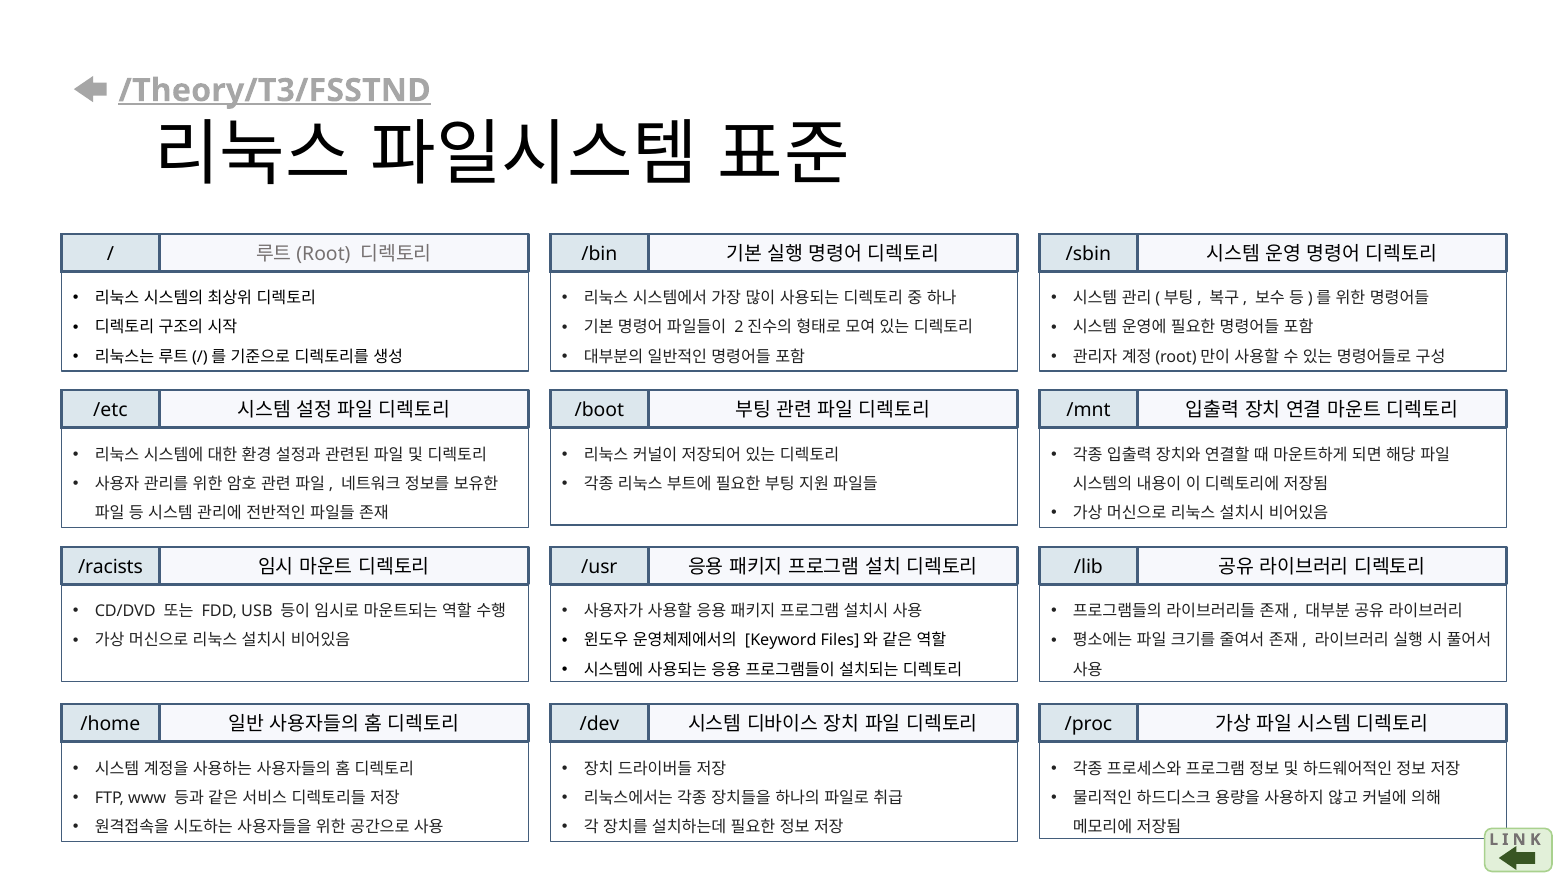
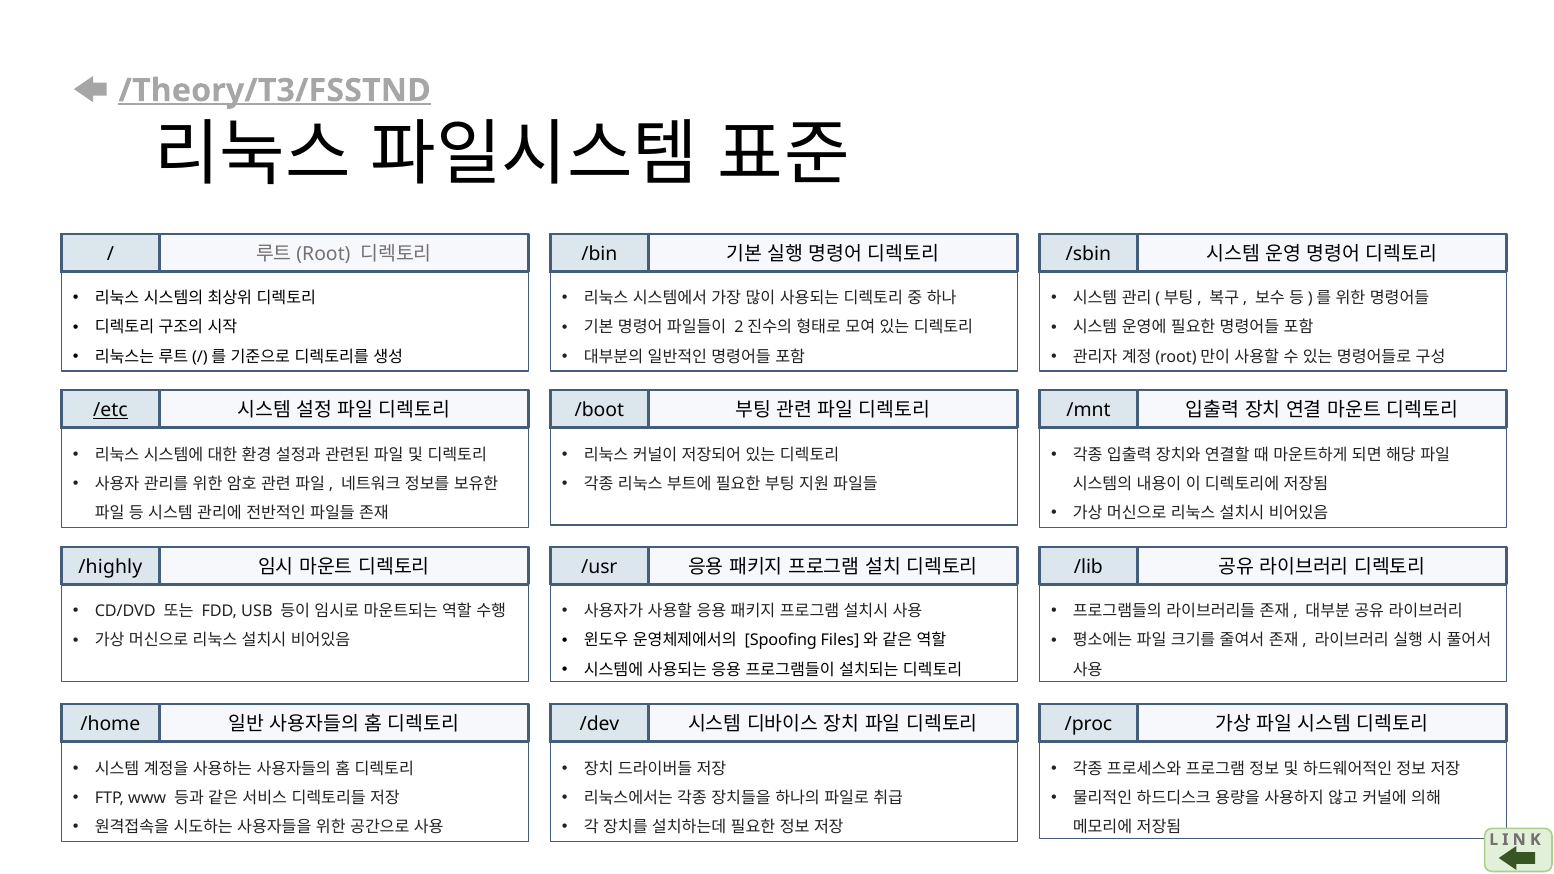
/etc underline: none -> present (110, 410)
/racists: /racists -> /highly (110, 567)
Keyword: Keyword -> Spoofing (781, 641)
